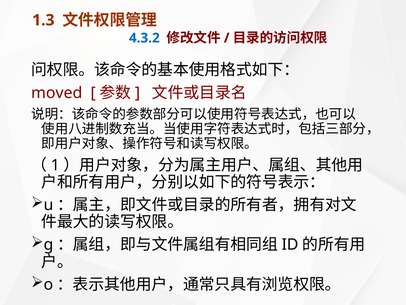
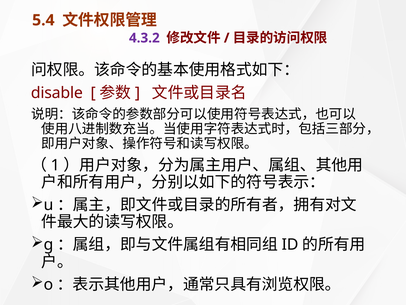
1.3: 1.3 -> 5.4 (43, 20)
4.3.2 colour: blue -> purple (144, 38)
moved: moved -> disable (57, 93)
